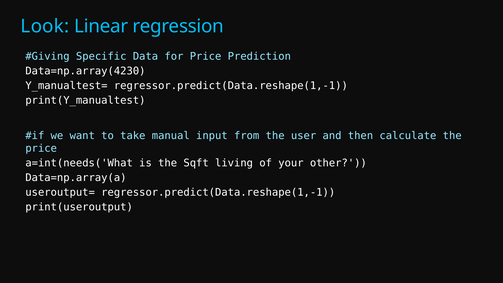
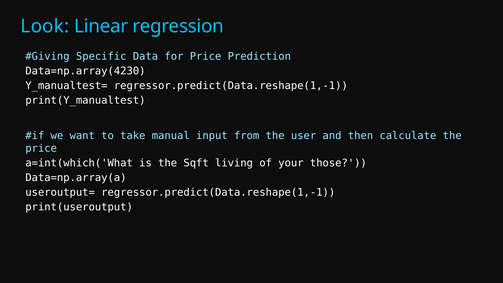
a=int(needs('What: a=int(needs('What -> a=int(which('What (79, 163)
other: other -> those (338, 163)
